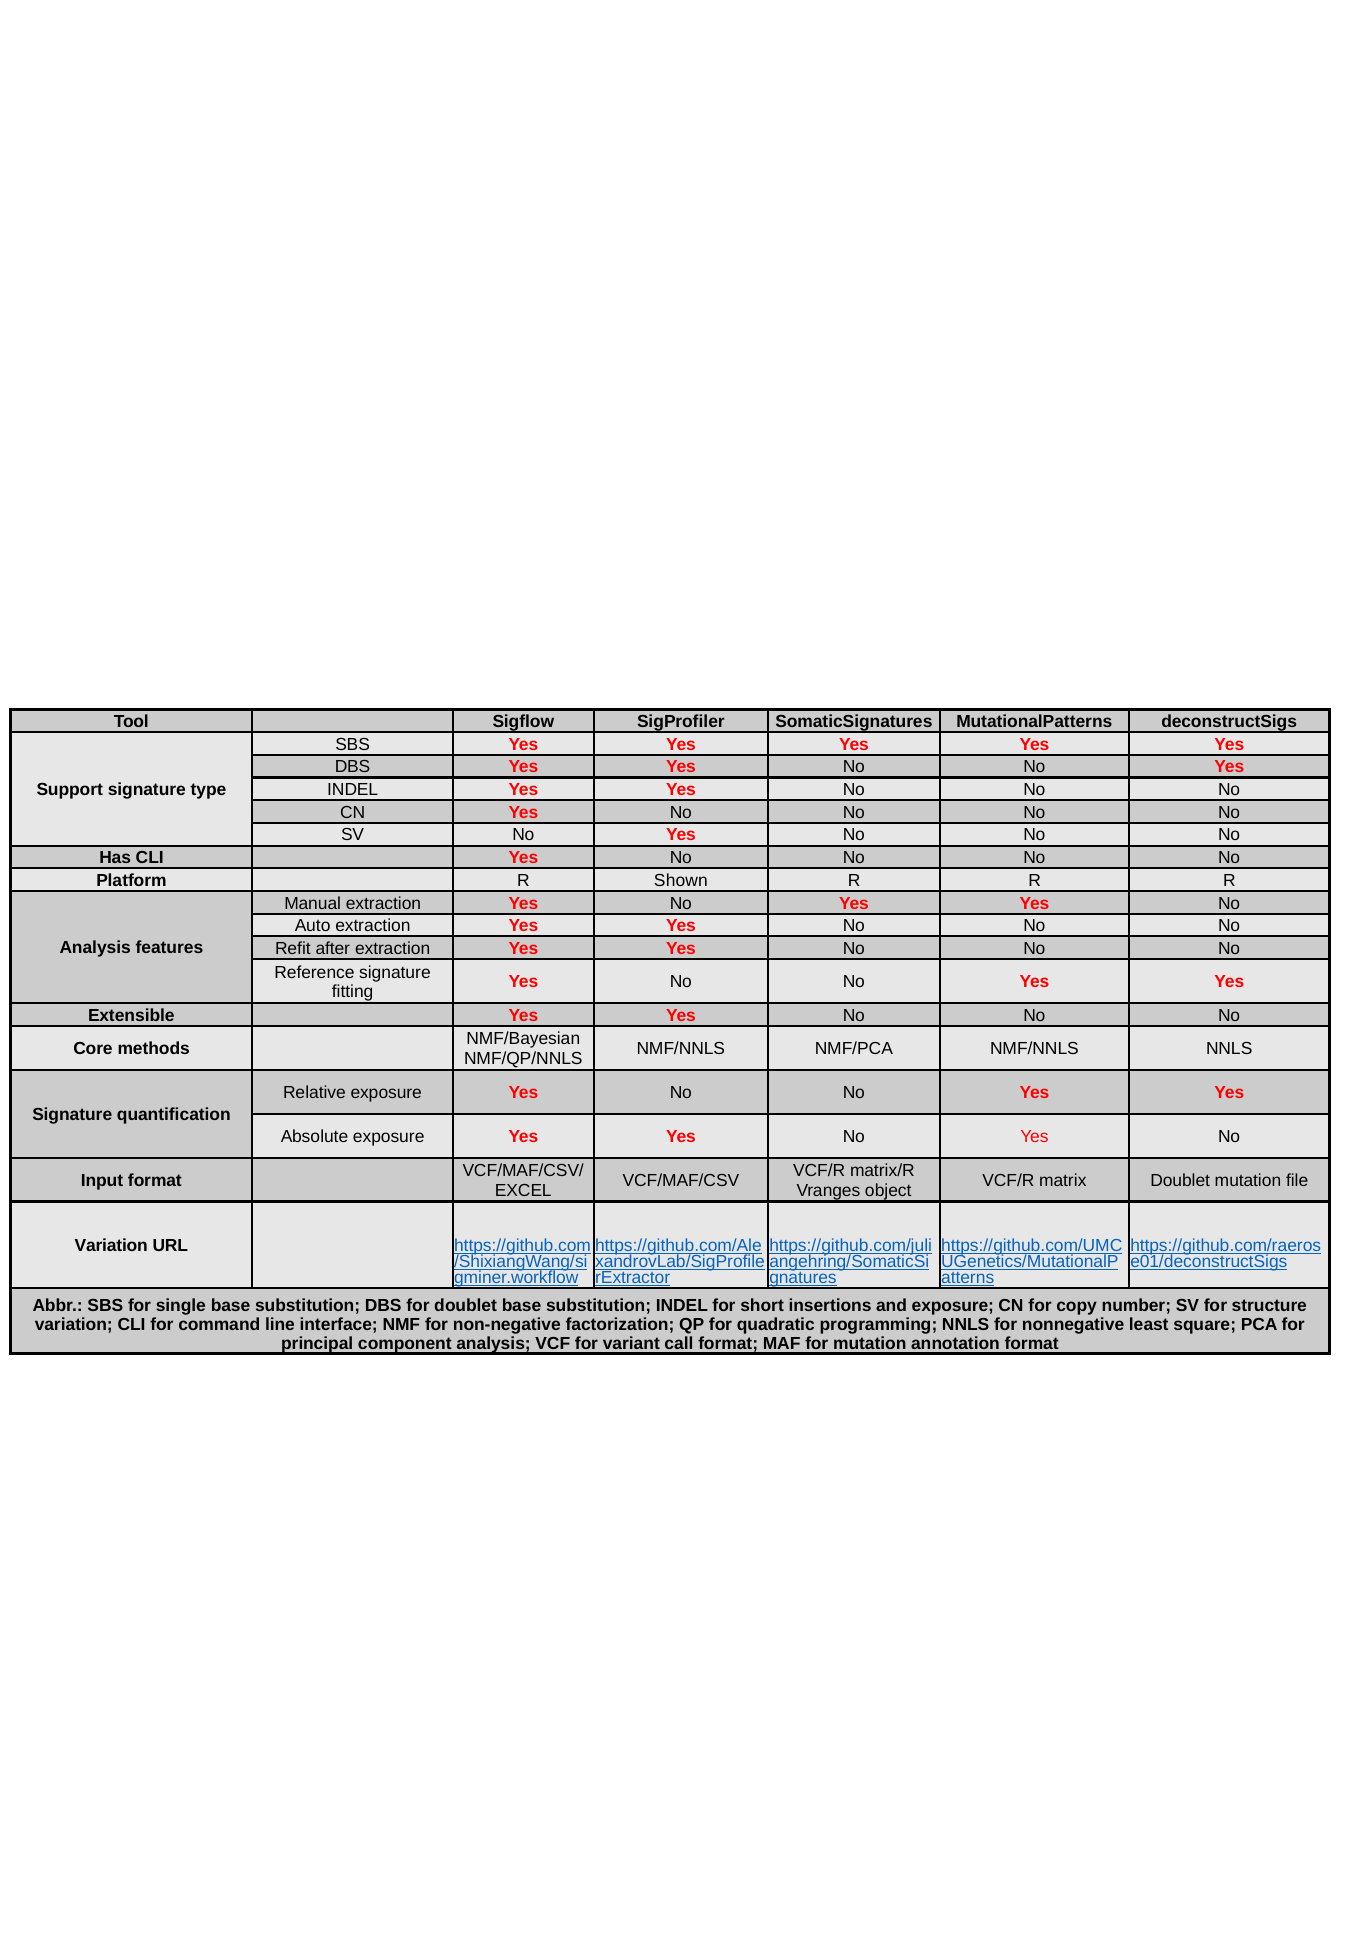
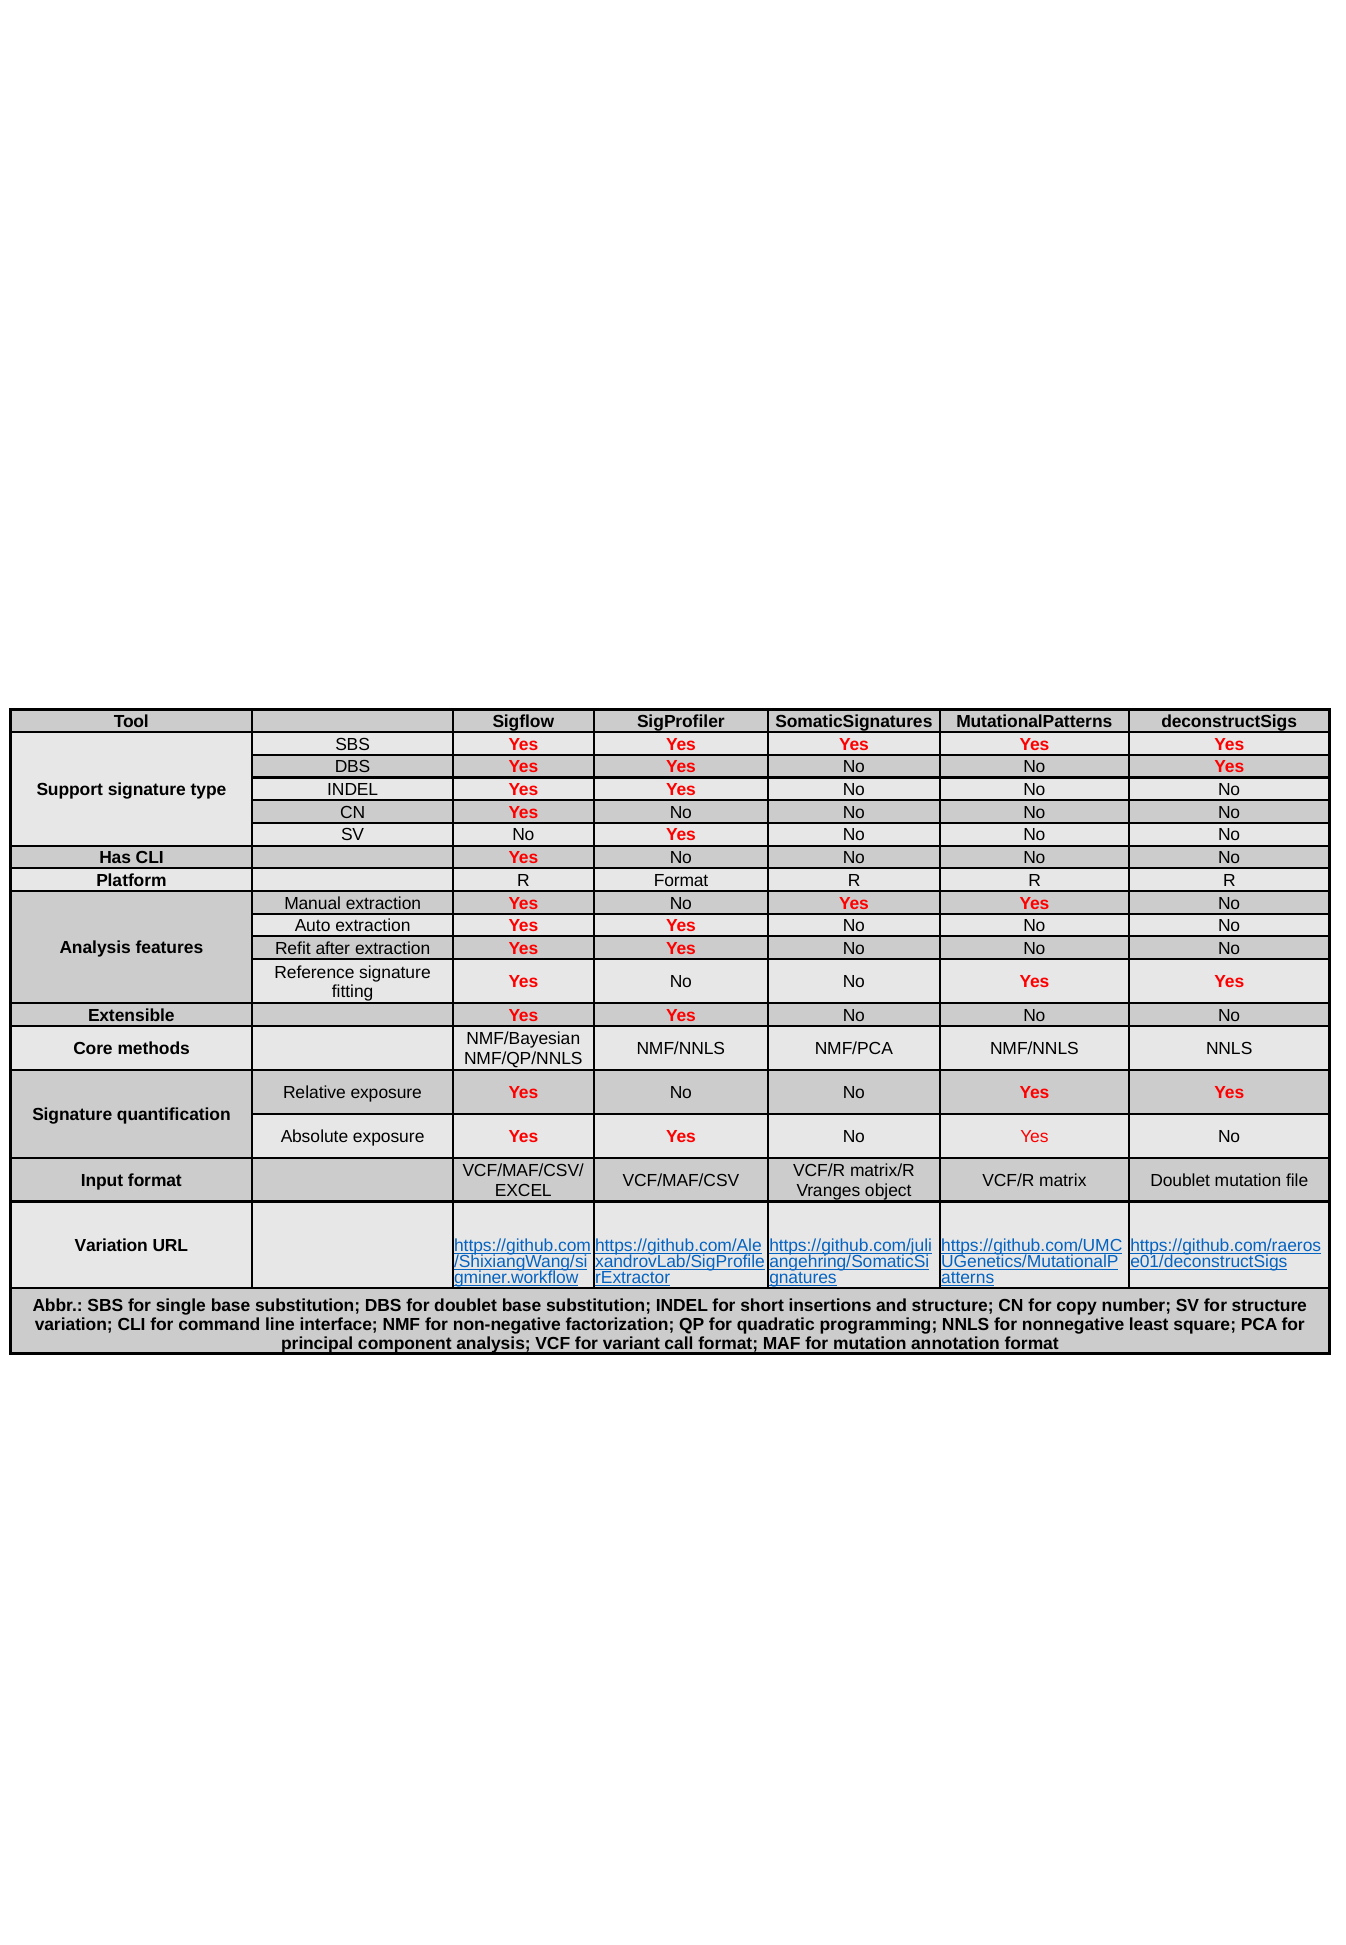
R Shown: Shown -> Format (681, 880)
and exposure: exposure -> structure (953, 1305)
